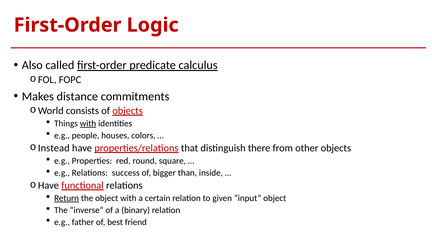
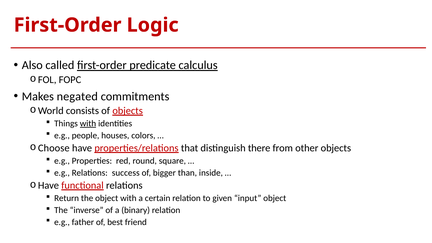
distance: distance -> negated (77, 96)
Instead: Instead -> Choose (54, 148)
Return underline: present -> none (67, 198)
